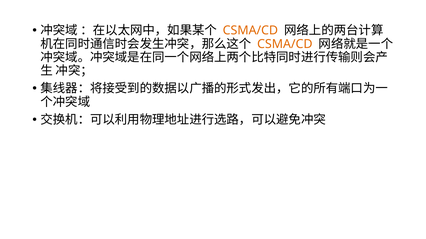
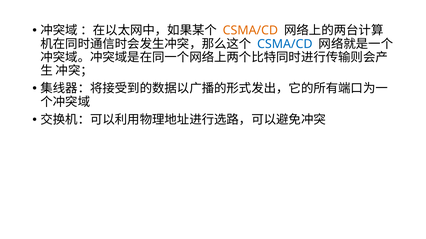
CSMA/CD colour: orange -> blue (285, 44)
